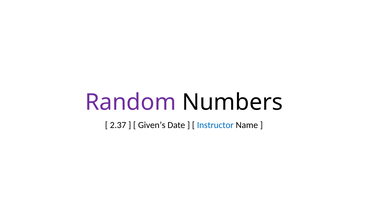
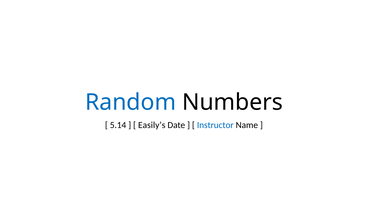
Random colour: purple -> blue (131, 102)
2.37: 2.37 -> 5.14 (118, 125)
Given’s: Given’s -> Easily’s (152, 125)
